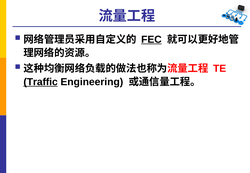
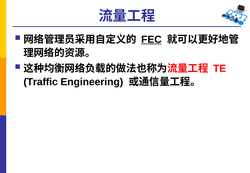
Traffic underline: present -> none (41, 82)
